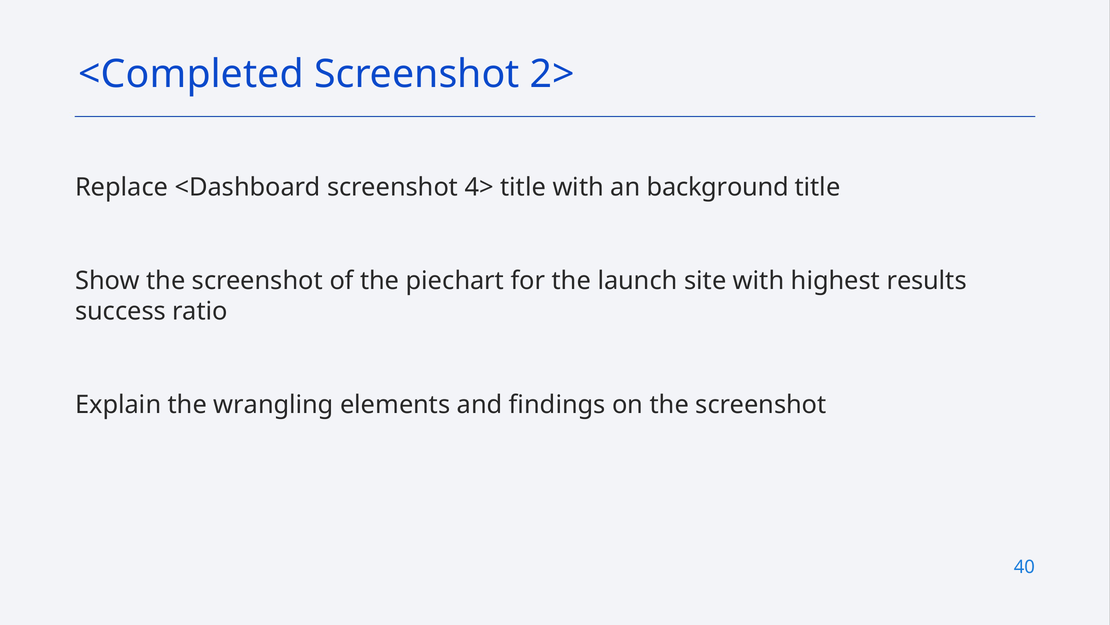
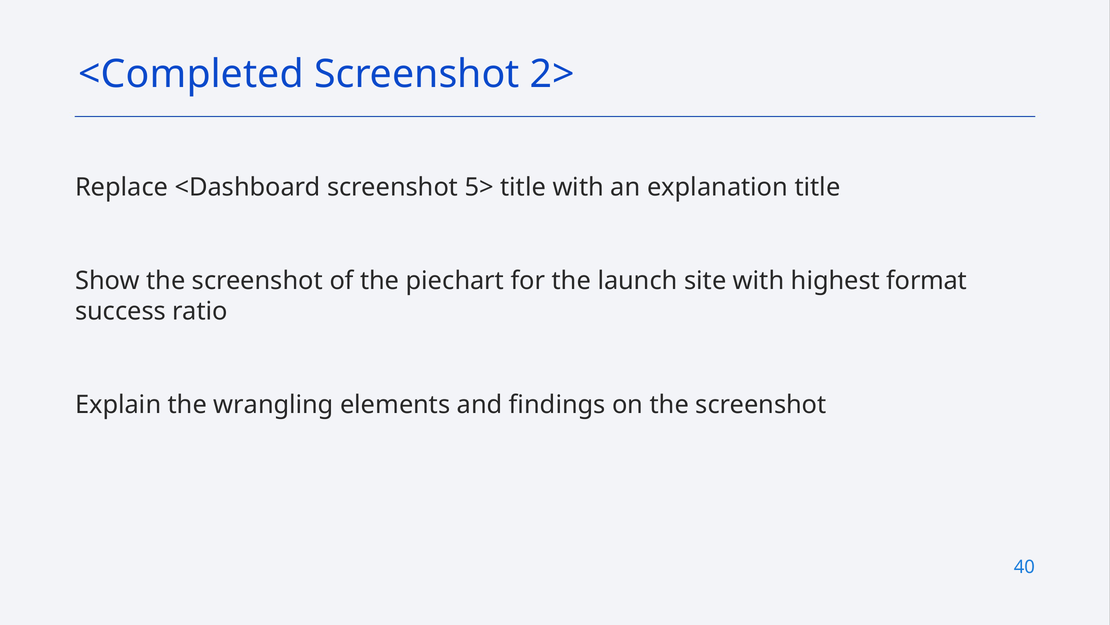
4>: 4> -> 5> (479, 187)
background: background -> explanation (718, 187)
results: results -> format (927, 281)
